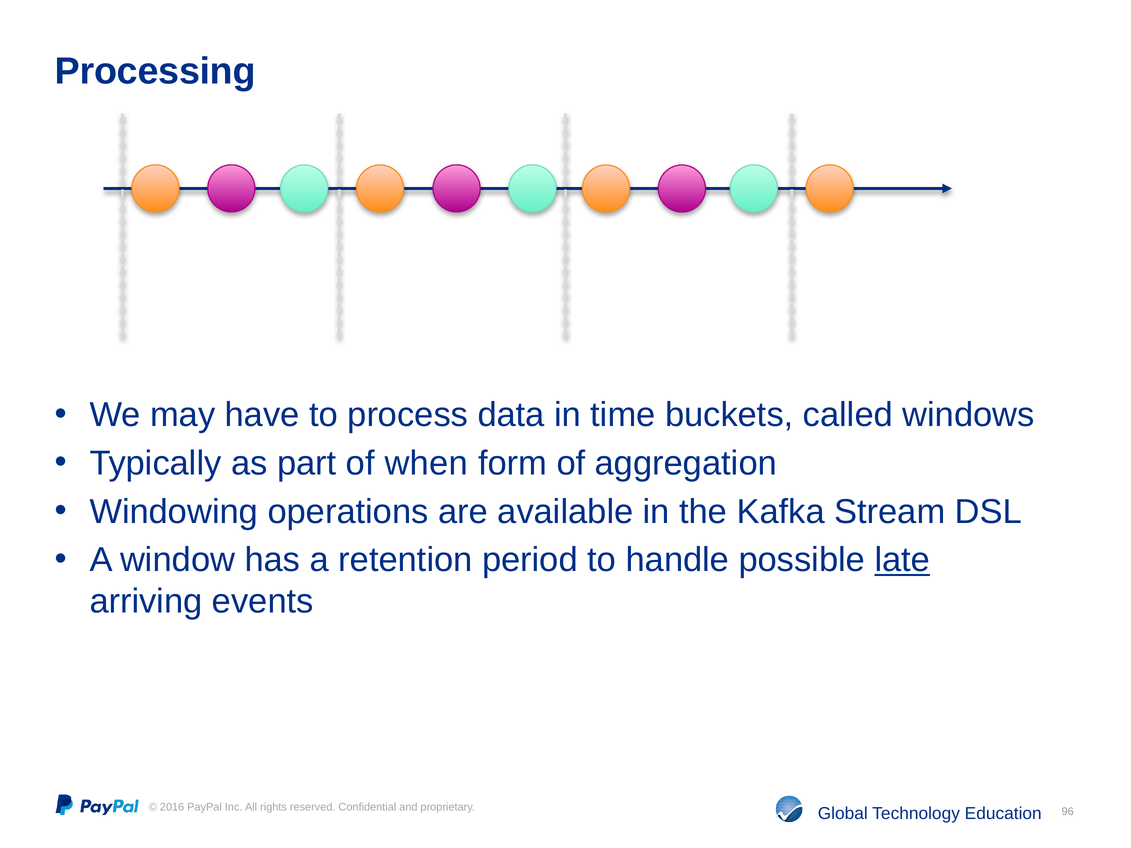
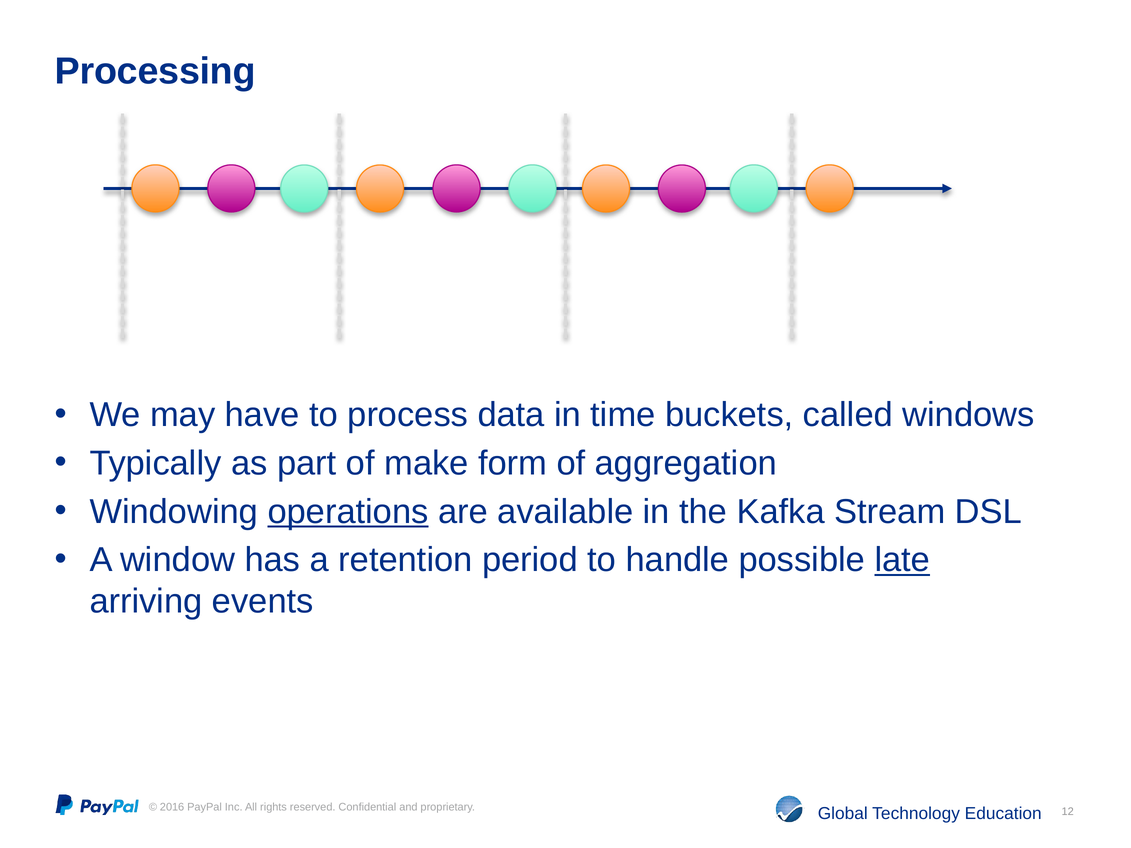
when: when -> make (427, 463)
operations underline: none -> present (348, 512)
96: 96 -> 12 (1068, 812)
